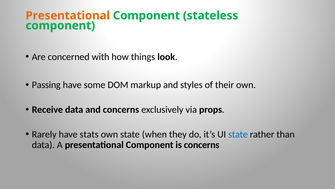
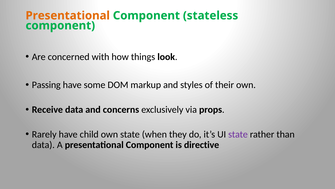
stats: stats -> child (89, 134)
state colour: blue -> purple (238, 134)
is concerns: concerns -> directive (202, 144)
